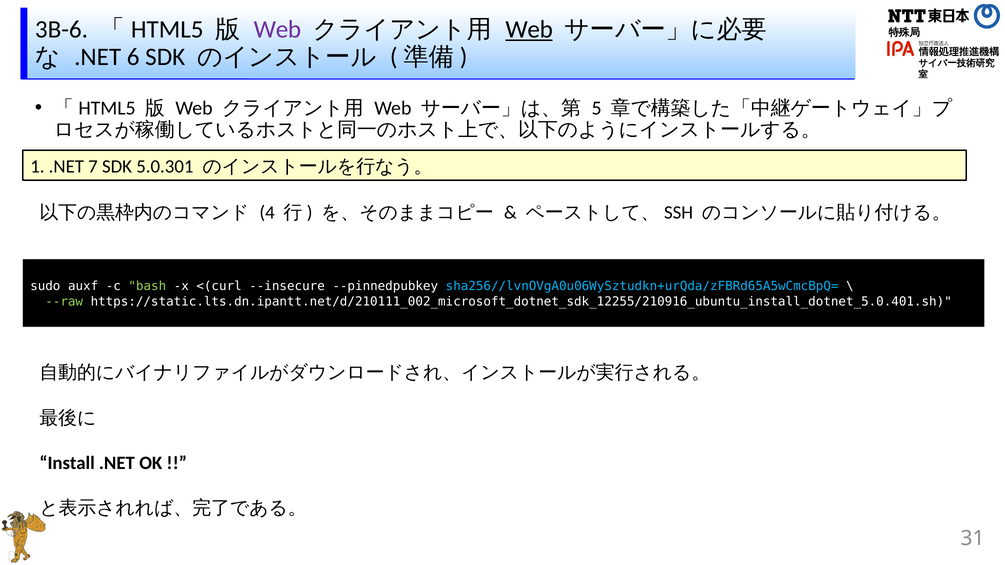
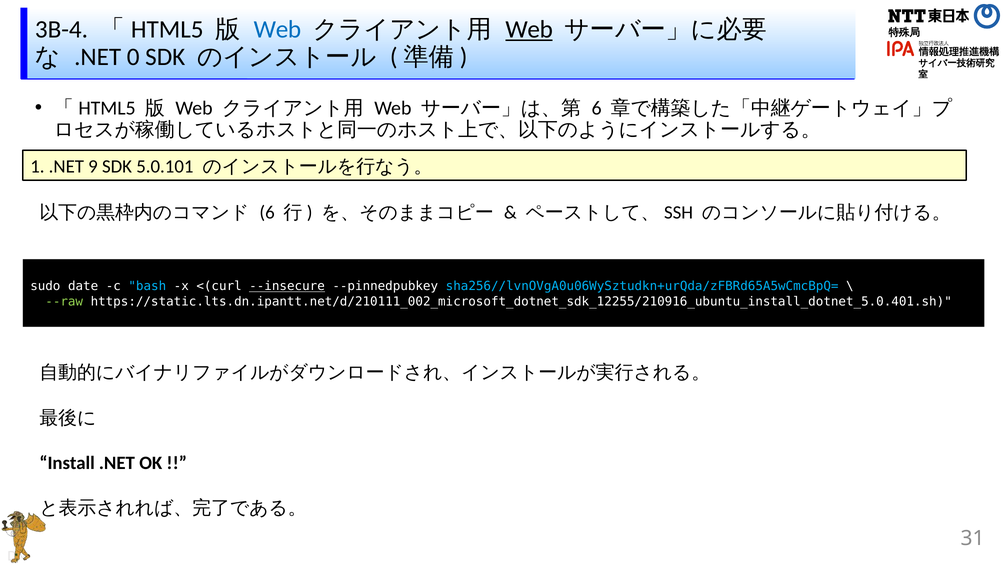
3B-6: 3B-6 -> 3B-4 (62, 30)
Web colour: purple -> blue (277, 30)
6: 6 -> 0 (133, 57)
5: 5 -> 6 (597, 108)
7: 7 -> 9 (93, 167)
5.0.301: 5.0.301 -> 5.0.101 (165, 167)
4: 4 -> 6 (267, 212)
auxf: auxf -> date (83, 286)
bash colour: light green -> light blue (147, 286)
--insecure underline: none -> present (287, 286)
